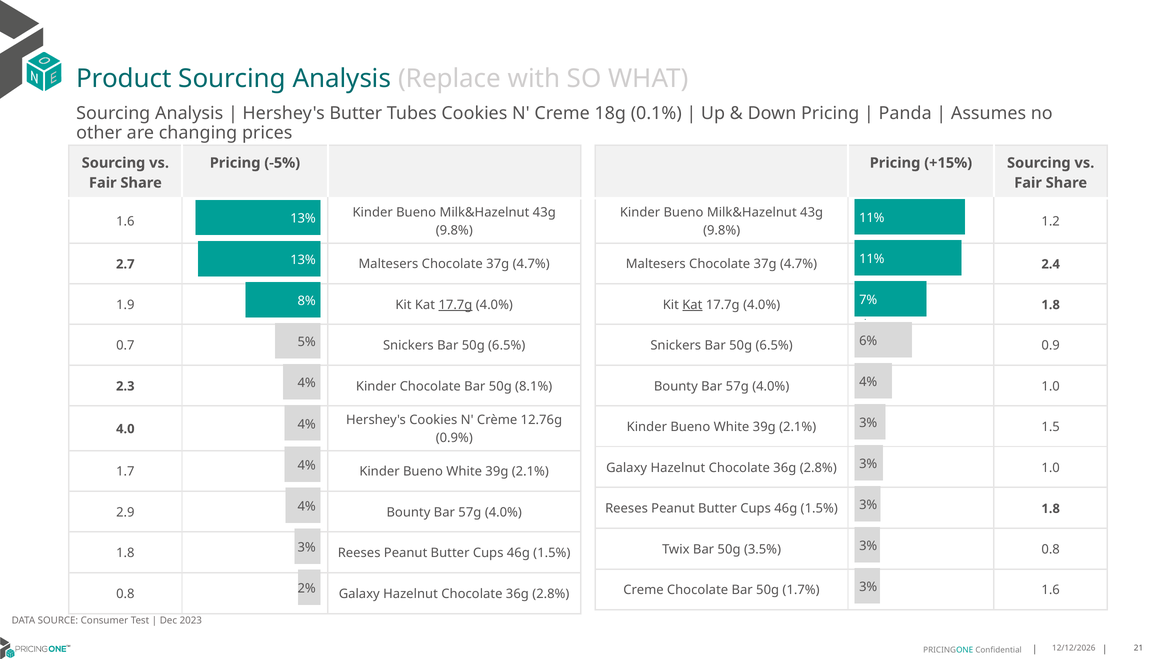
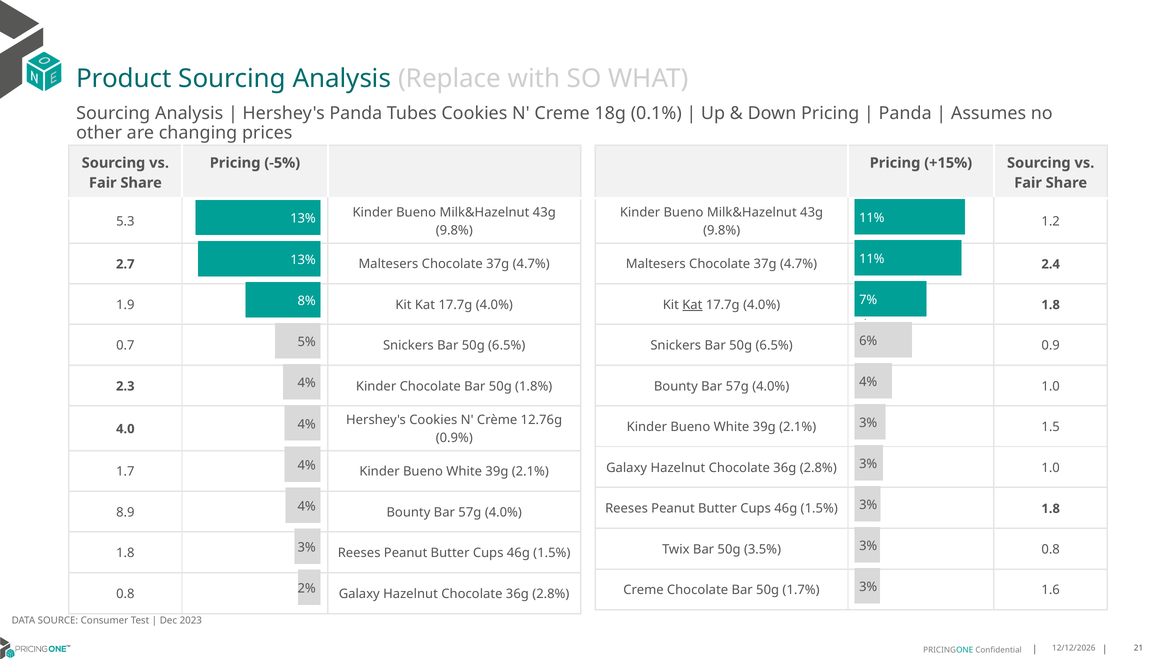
Hershey's Butter: Butter -> Panda (356, 113)
1.6: 1.6 -> 5.3 (125, 222)
17.7g underline: present -> none (455, 305)
8.1%: 8.1% -> 1.8% (534, 386)
2.9: 2.9 -> 8.9 (125, 513)
